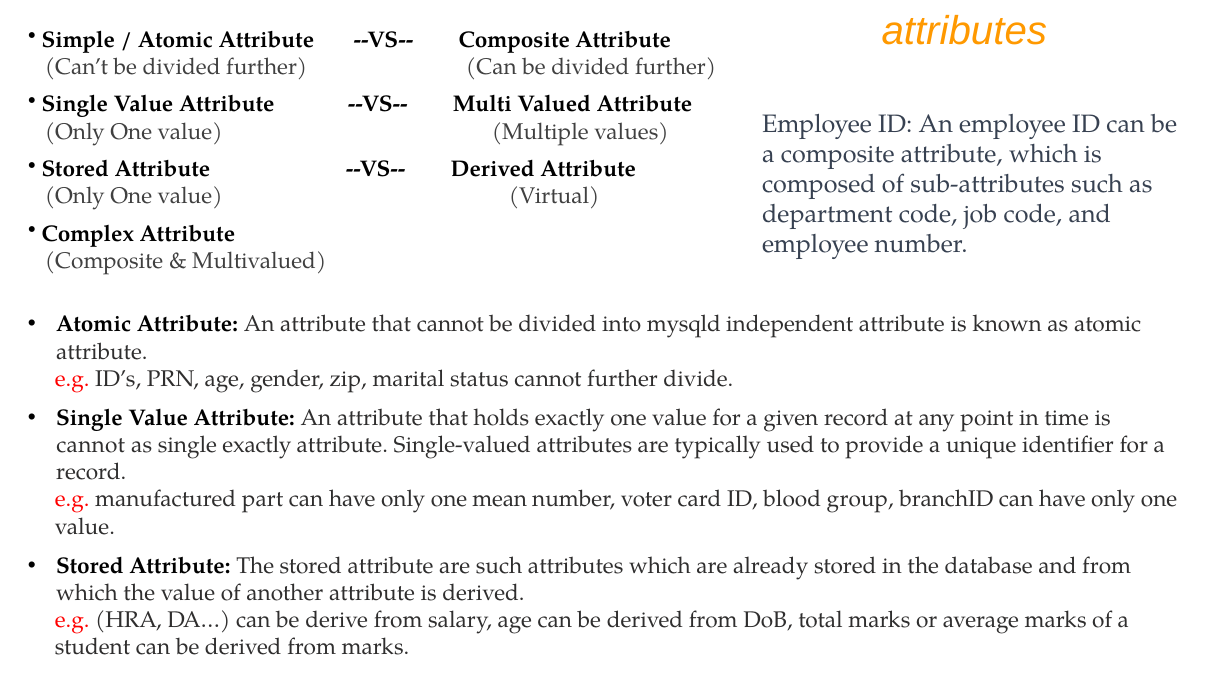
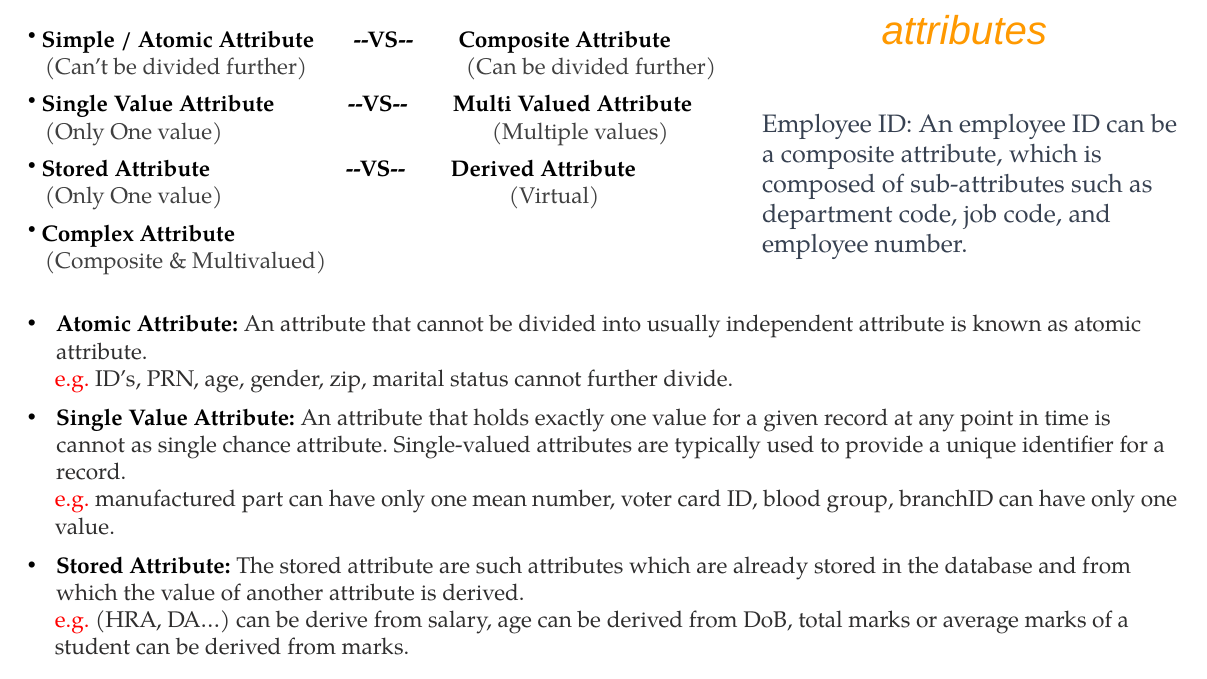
mysqld: mysqld -> usually (684, 324)
single exactly: exactly -> chance (257, 445)
